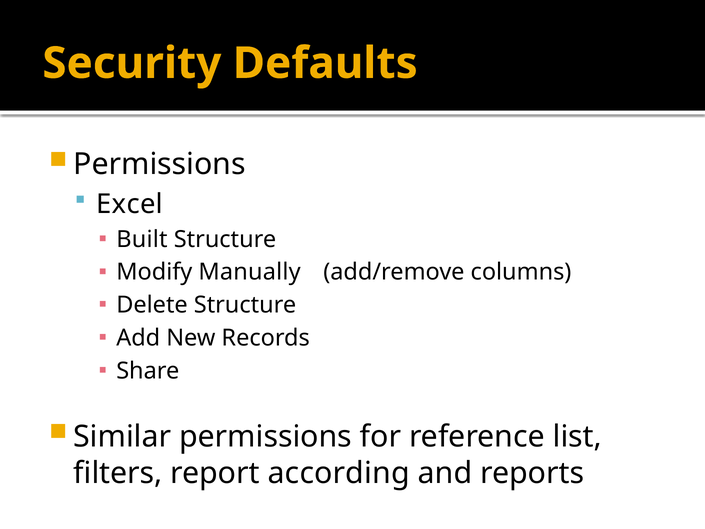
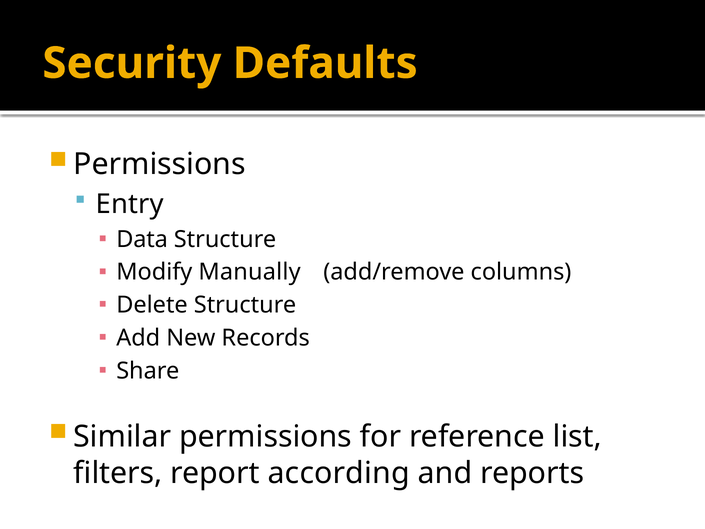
Excel: Excel -> Entry (130, 204)
Built: Built -> Data (142, 239)
